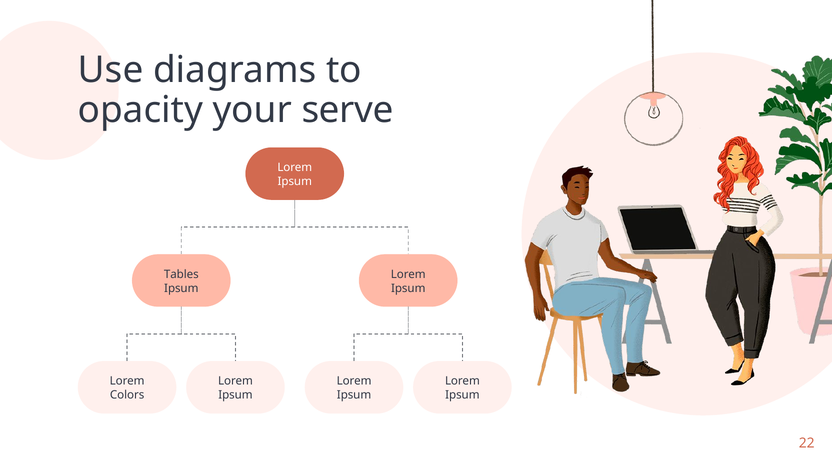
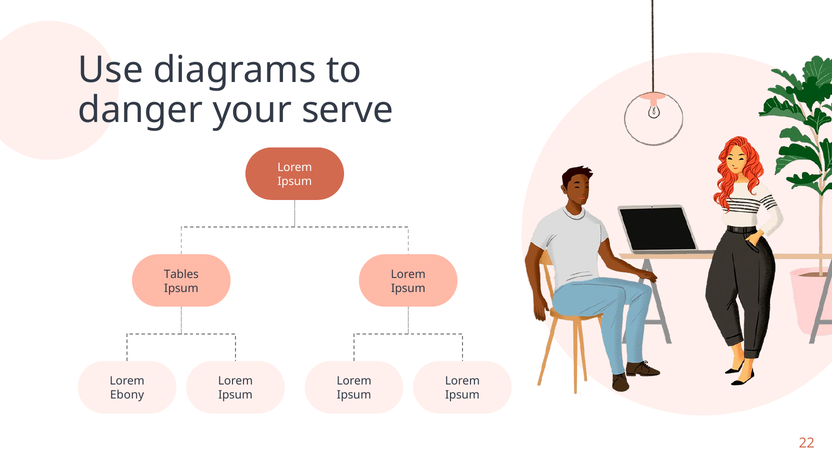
opacity: opacity -> danger (140, 110)
Colors: Colors -> Ebony (127, 395)
